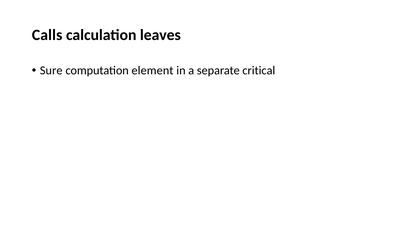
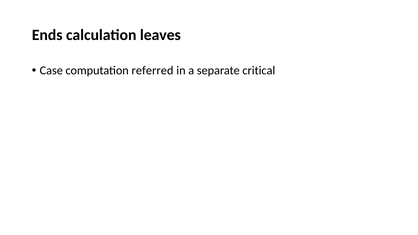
Calls: Calls -> Ends (47, 35)
Sure: Sure -> Case (51, 71)
element: element -> referred (153, 71)
